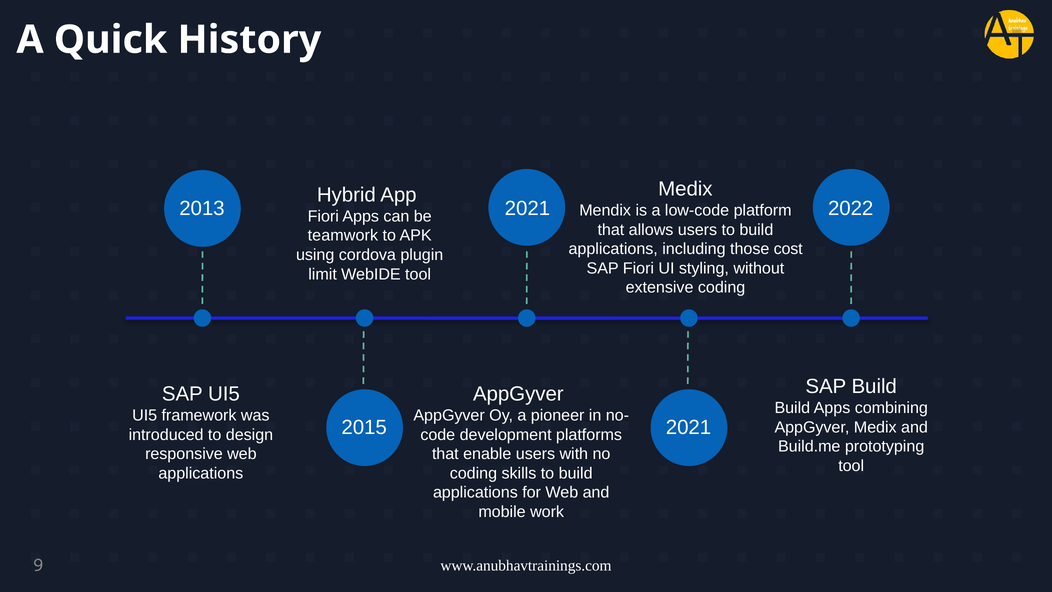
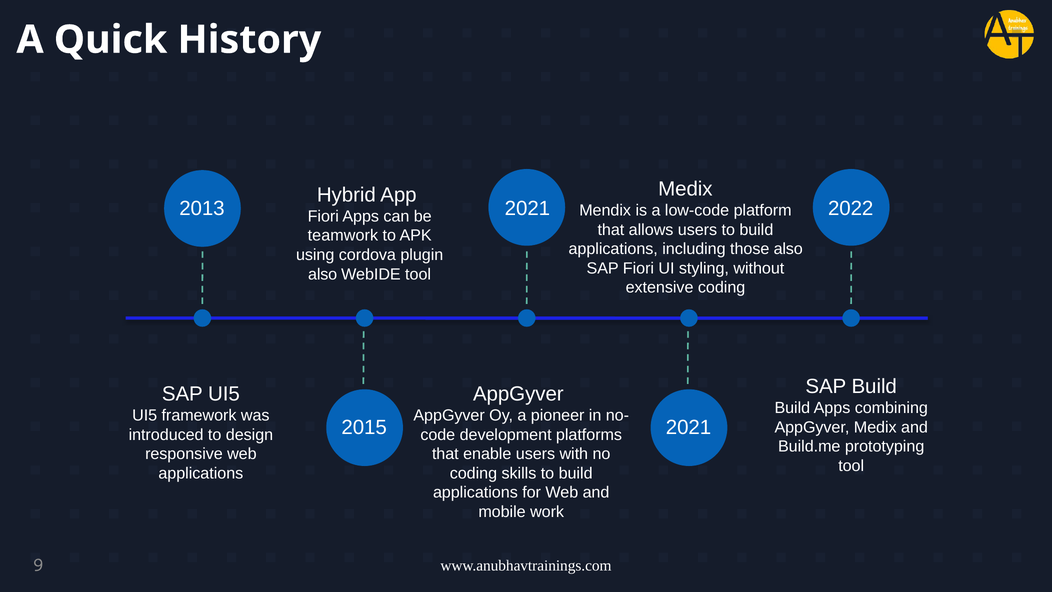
those cost: cost -> also (788, 249)
limit: limit -> also (323, 274)
